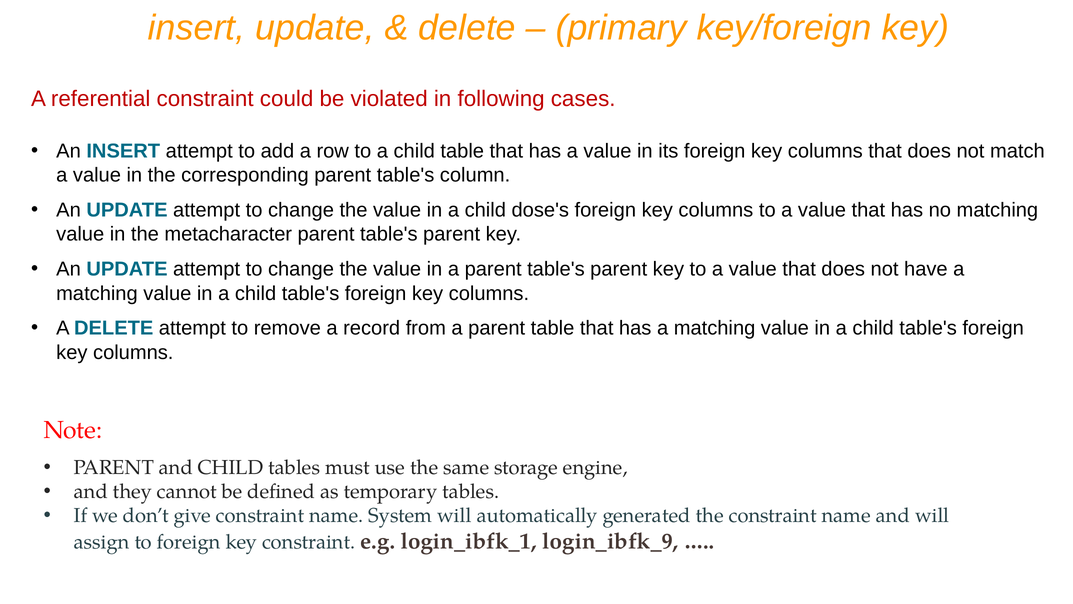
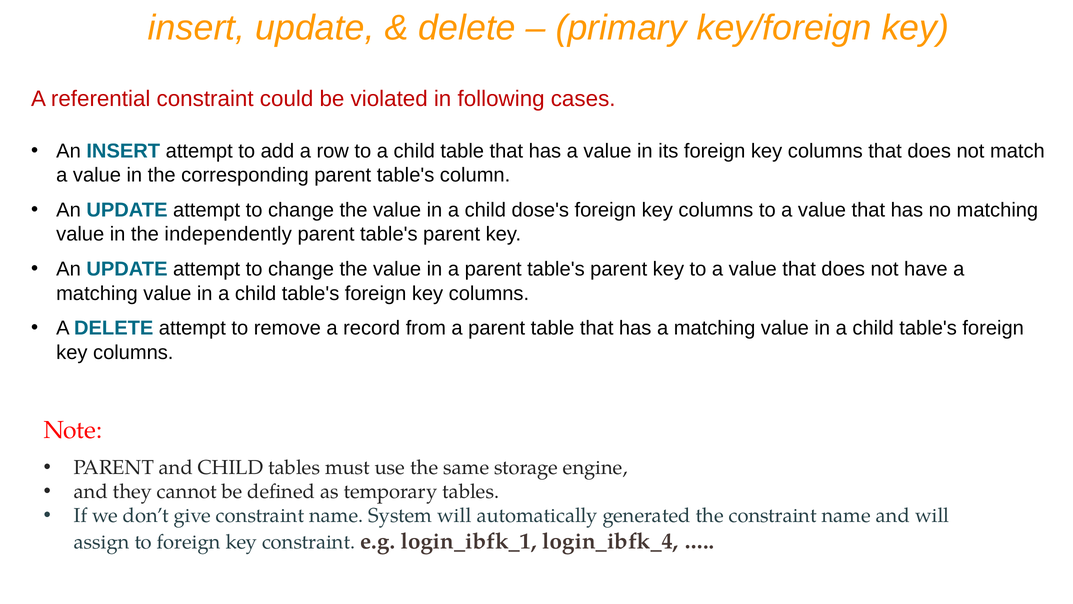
metacharacter: metacharacter -> independently (228, 234)
login_ibfk_9: login_ibfk_9 -> login_ibfk_4 (610, 541)
